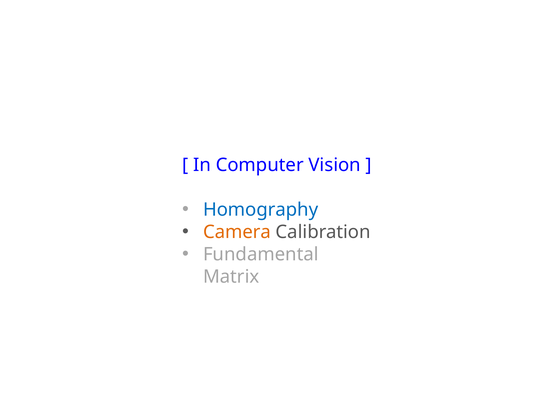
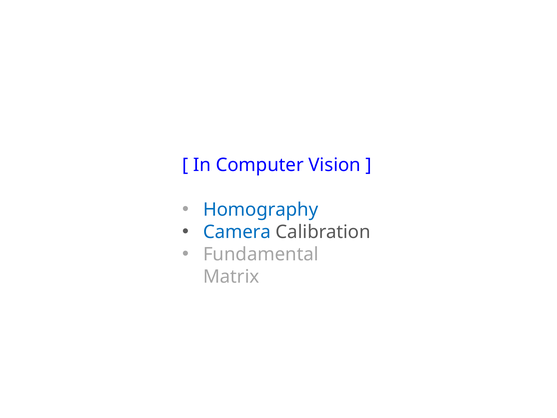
Camera colour: orange -> blue (237, 232)
